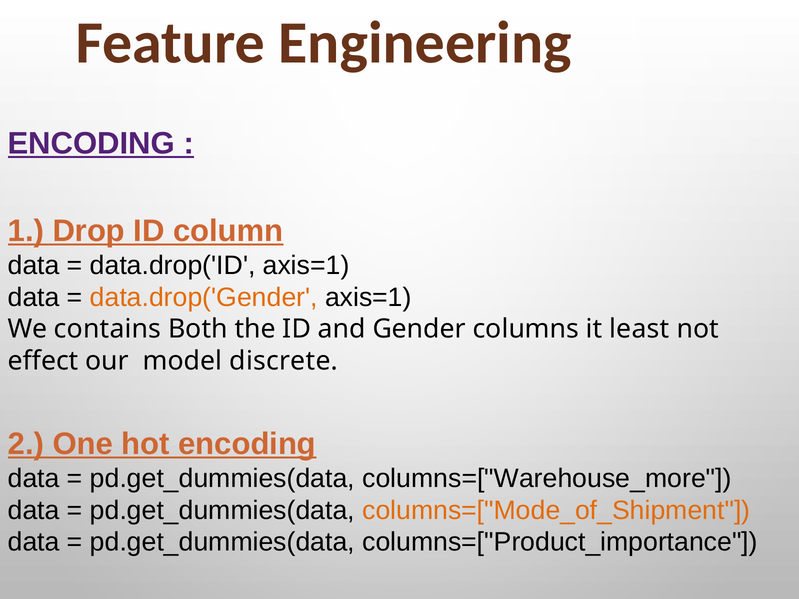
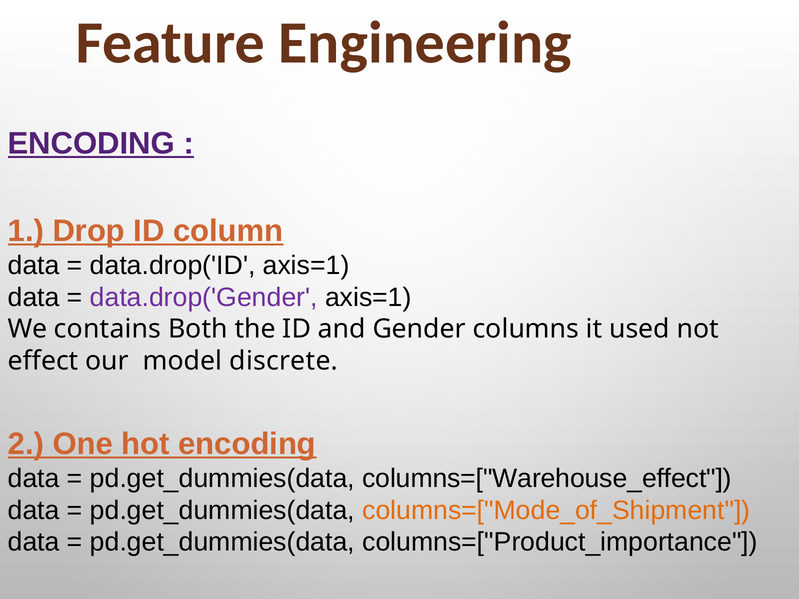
data.drop('Gender colour: orange -> purple (204, 297)
least: least -> used (640, 329)
columns=["Warehouse_more: columns=["Warehouse_more -> columns=["Warehouse_effect (547, 478)
